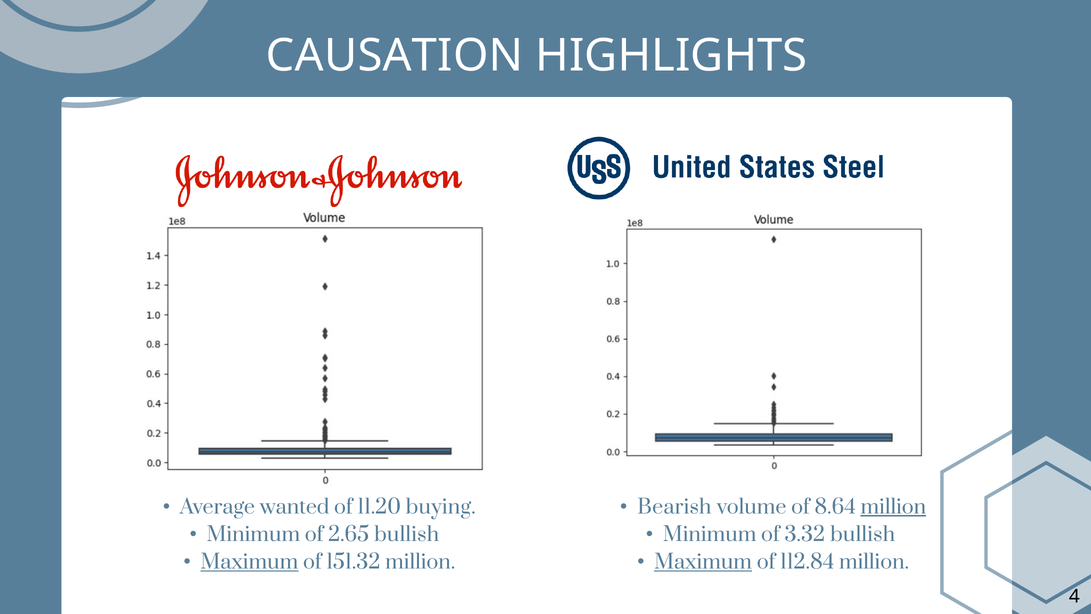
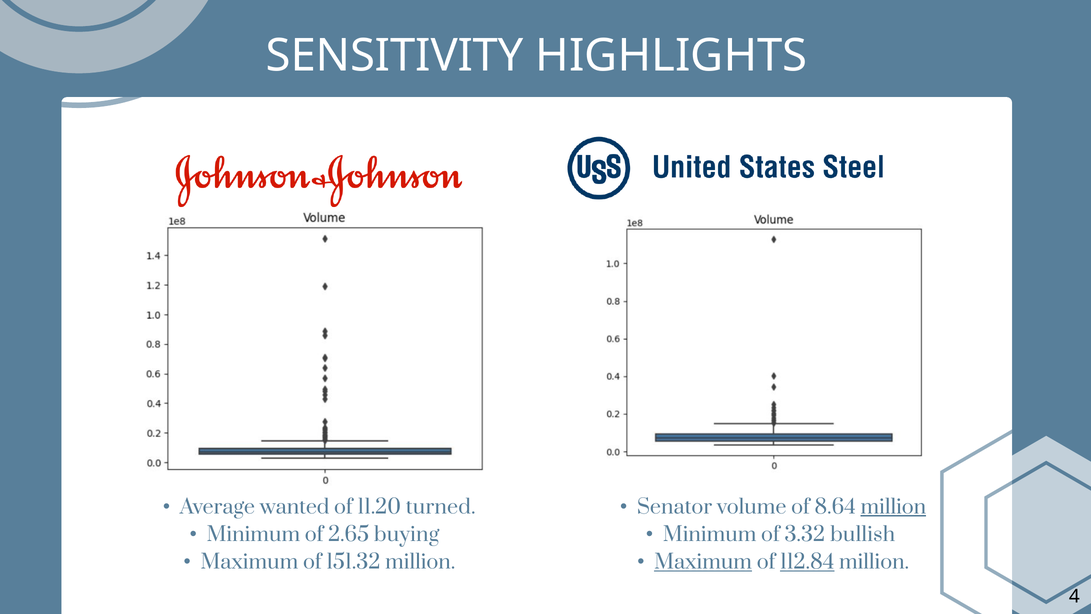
CAUSATION: CAUSATION -> SENSITIVITY (395, 56)
buying: buying -> turned (441, 507)
Bearish: Bearish -> Senator (674, 507)
2.65 bullish: bullish -> buying (407, 535)
Maximum underline: present -> none (249, 562)
112.84 underline: none -> present (807, 562)
